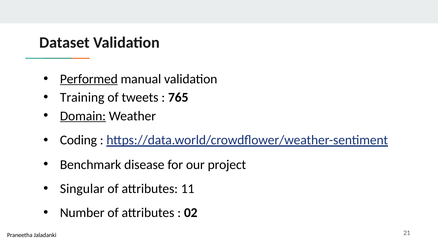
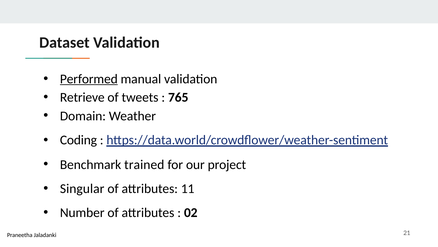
Training: Training -> Retrieve (82, 97)
Domain underline: present -> none (83, 116)
disease: disease -> trained (144, 164)
